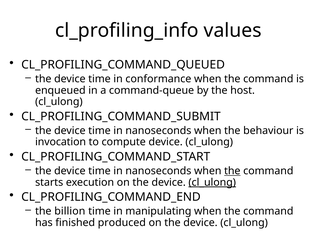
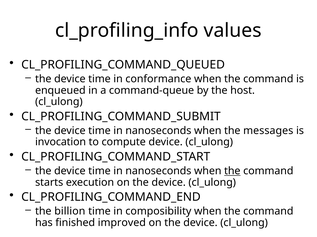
behaviour: behaviour -> messages (268, 131)
cl_ulong underline: present -> none (212, 183)
manipulating: manipulating -> composibility (158, 212)
produced: produced -> improved (122, 223)
